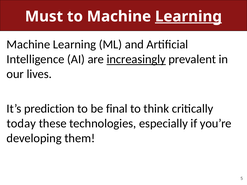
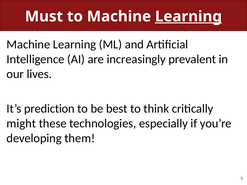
increasingly underline: present -> none (136, 59)
final: final -> best (117, 109)
today: today -> might (21, 124)
